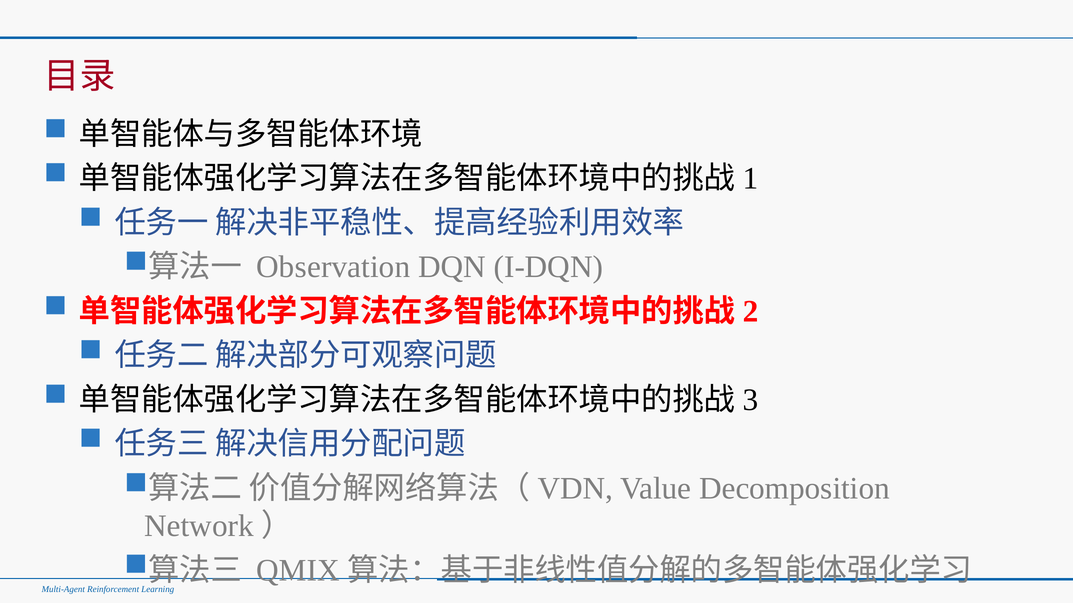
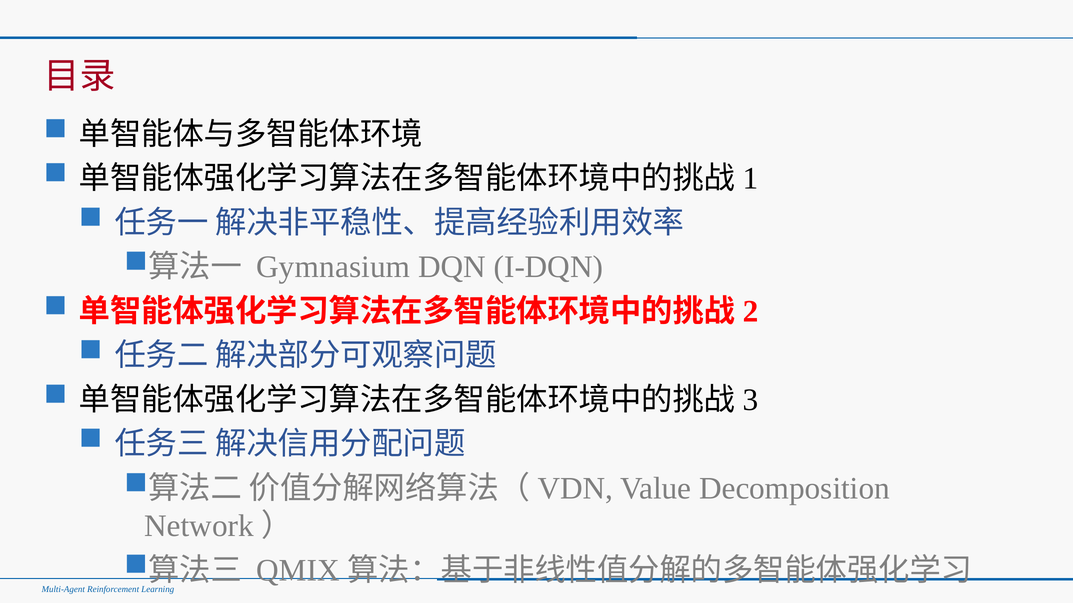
Observation: Observation -> Gymnasium (333, 267)
